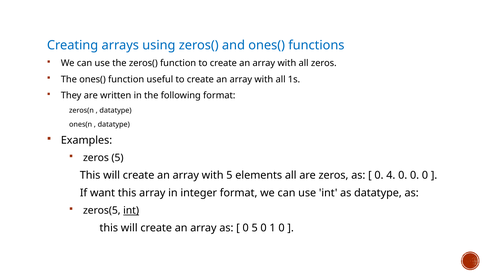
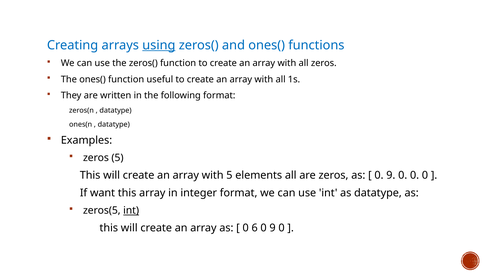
using underline: none -> present (159, 45)
4: 4 -> 9 (391, 175)
0 5: 5 -> 6 (255, 228)
1: 1 -> 9 (273, 228)
